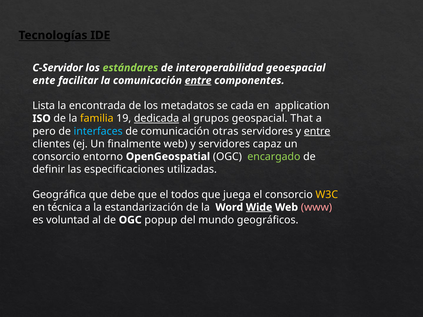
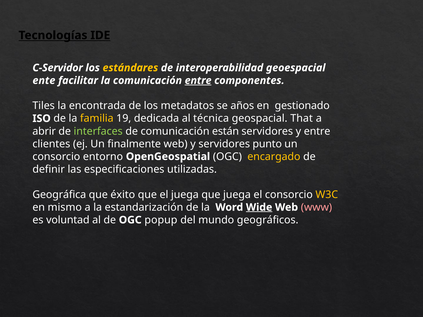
estándares colour: light green -> yellow (130, 68)
Lista: Lista -> Tiles (44, 106)
cada: cada -> años (242, 106)
application: application -> gestionado (302, 106)
dedicada underline: present -> none (157, 119)
grupos: grupos -> técnica (211, 119)
pero: pero -> abrir (44, 131)
interfaces colour: light blue -> light green (98, 131)
otras: otras -> están (226, 131)
entre underline: present -> none (317, 131)
capaz: capaz -> punto (267, 144)
encargado colour: light green -> yellow (274, 157)
debe: debe -> éxito (123, 195)
el todos: todos -> juega (185, 195)
técnica: técnica -> mismo (65, 207)
